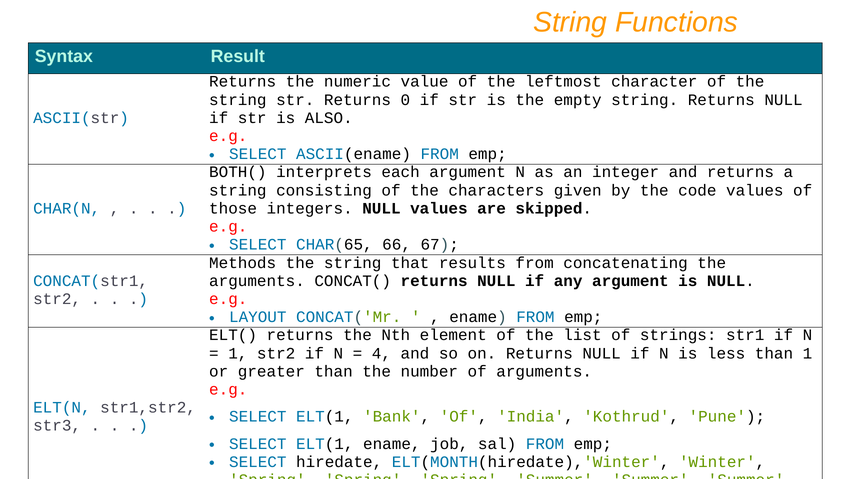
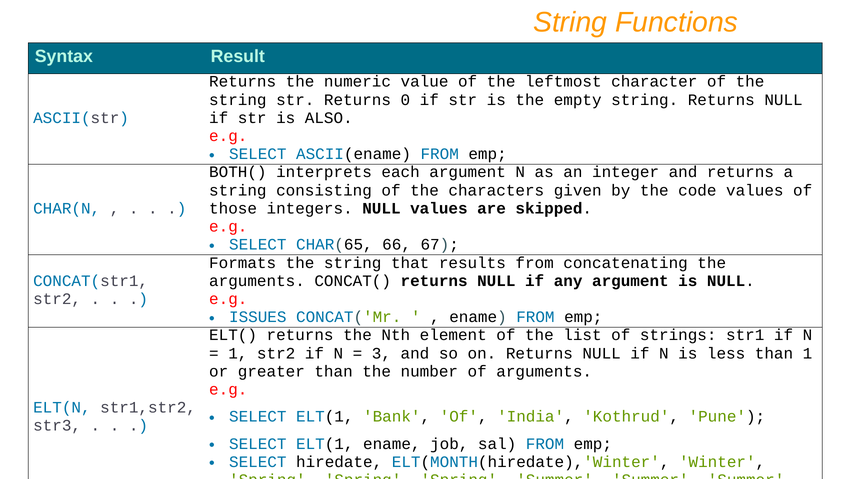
Methods: Methods -> Formats (243, 263)
LAYOUT: LAYOUT -> ISSUES (258, 317)
4: 4 -> 3 (381, 353)
